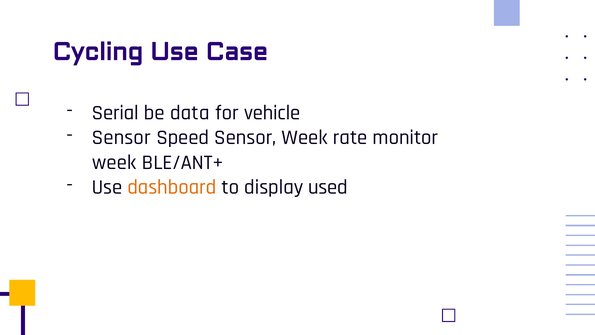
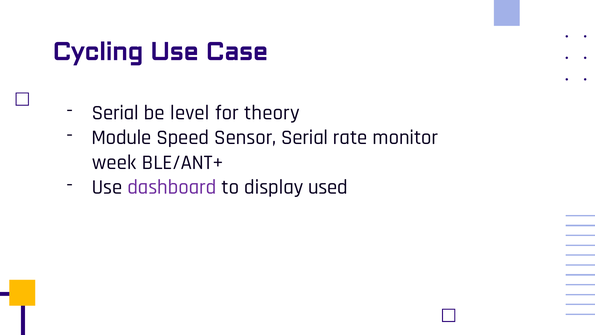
data: data -> level (190, 113)
vehicle: vehicle -> theory (272, 113)
Sensor: Sensor -> Module (121, 137)
Sensor Week: Week -> Serial (305, 137)
dashboard colour: orange -> purple (172, 187)
